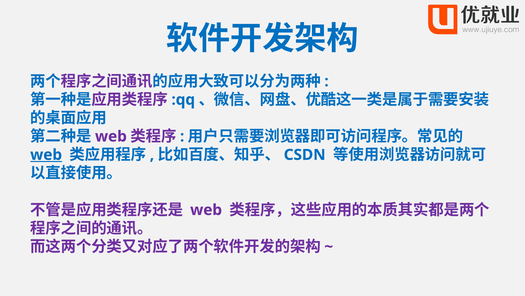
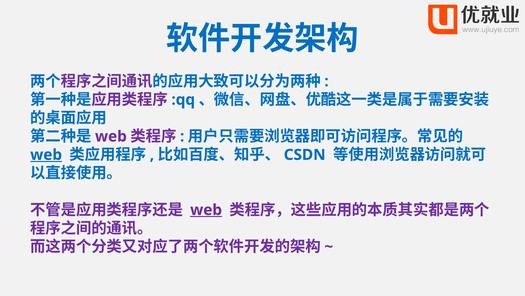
web underline: none -> present (206, 209)
